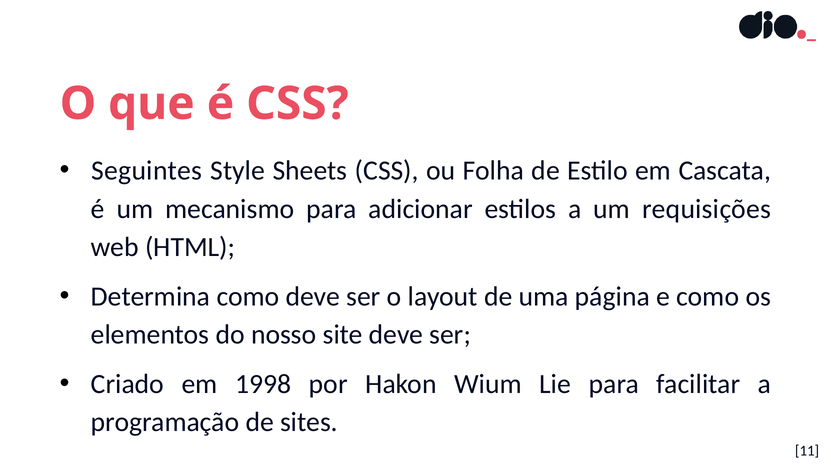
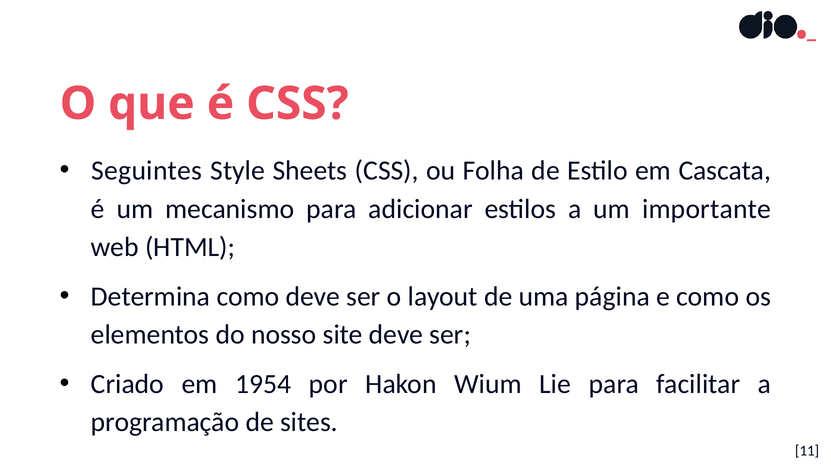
requisições: requisições -> importante (707, 209)
1998: 1998 -> 1954 (263, 384)
